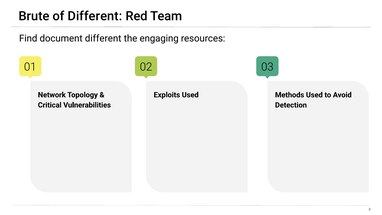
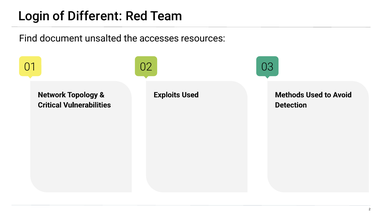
Brute: Brute -> Login (34, 16)
document different: different -> unsalted (103, 38)
engaging: engaging -> accesses (159, 38)
